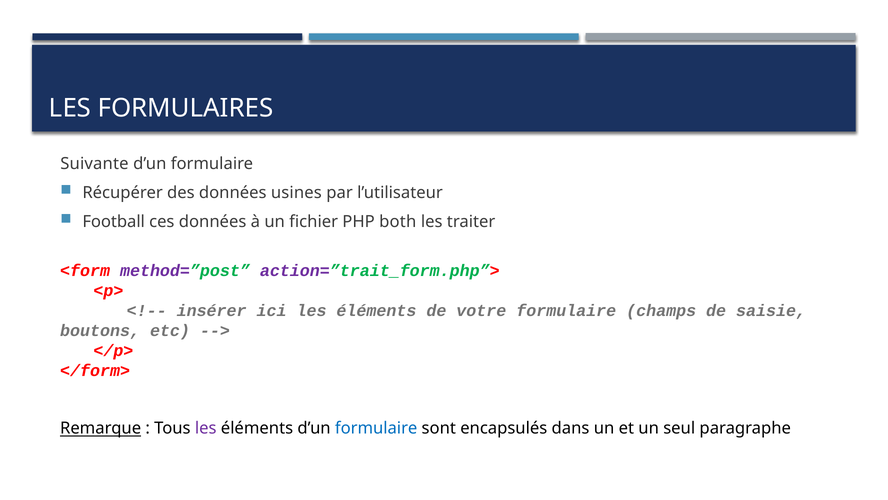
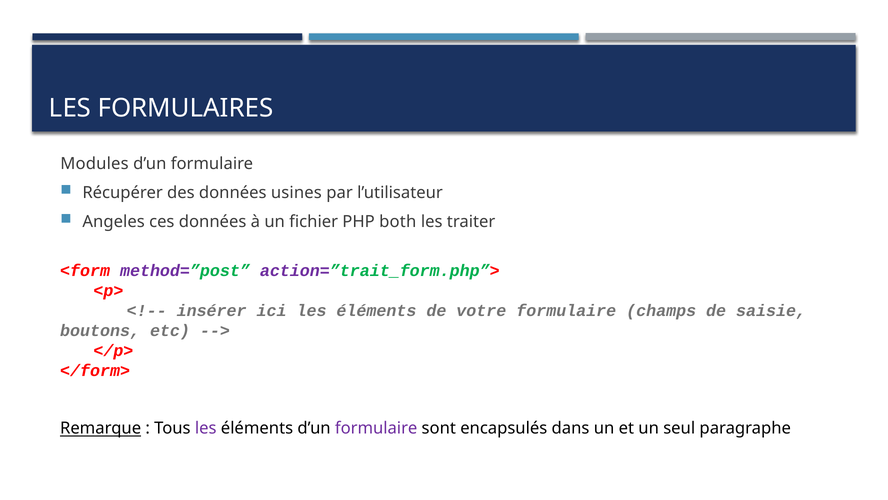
Suivante: Suivante -> Modules (94, 164)
Football: Football -> Angeles (114, 222)
formulaire colour: blue -> purple (376, 428)
